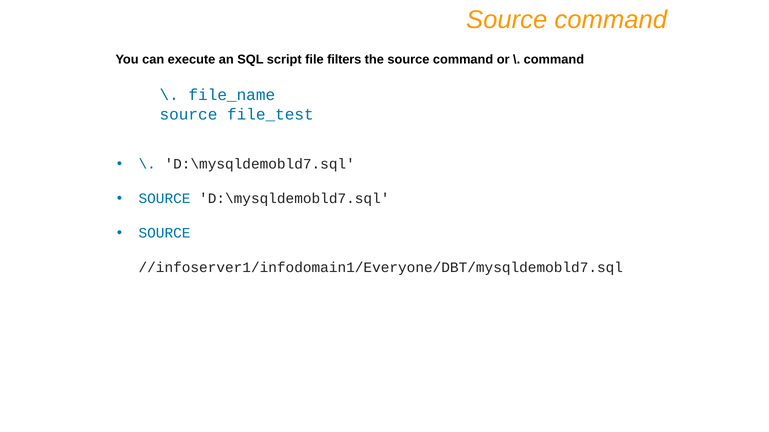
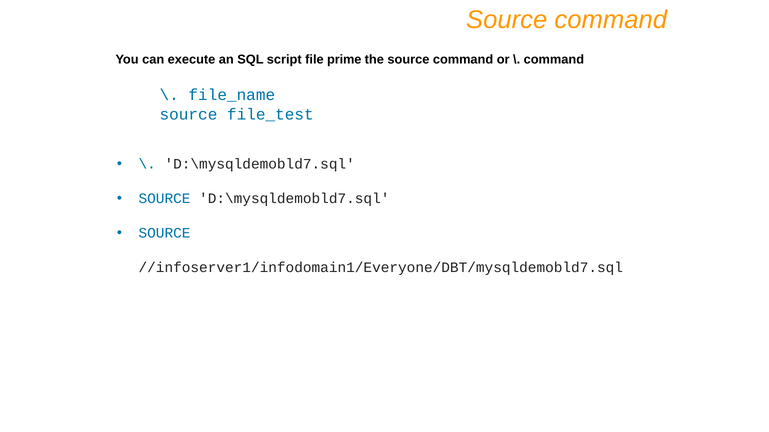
filters: filters -> prime (344, 59)
